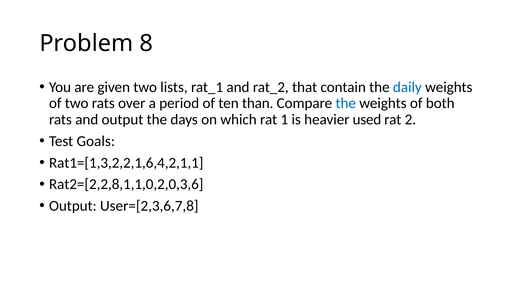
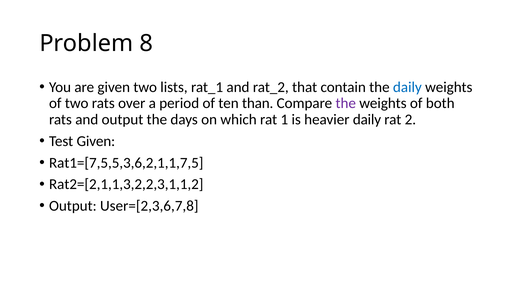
the colour: blue -> purple (346, 103)
heavier used: used -> daily (367, 120)
Test Goals: Goals -> Given (96, 141)
Rat1=[1,3,2,2,1,6,4,2,1,1: Rat1=[1,3,2,2,1,6,4,2,1,1 -> Rat1=[7,5,5,3,6,2,1,1,7,5 (126, 163)
Rat2=[2,2,8,1,1,0,2,0,3,6: Rat2=[2,2,8,1,1,0,2,0,3,6 -> Rat2=[2,1,1,3,2,2,3,1,1,2 (126, 184)
